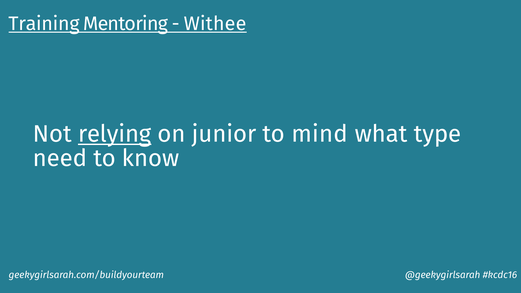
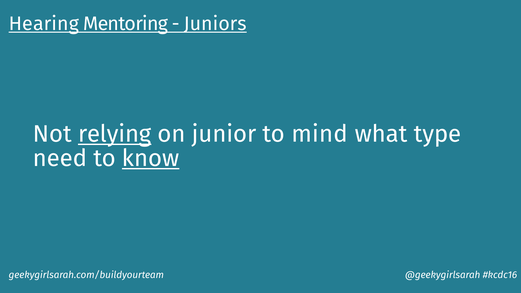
Training: Training -> Hearing (44, 24)
Withee: Withee -> Juniors (215, 24)
know underline: none -> present (151, 158)
